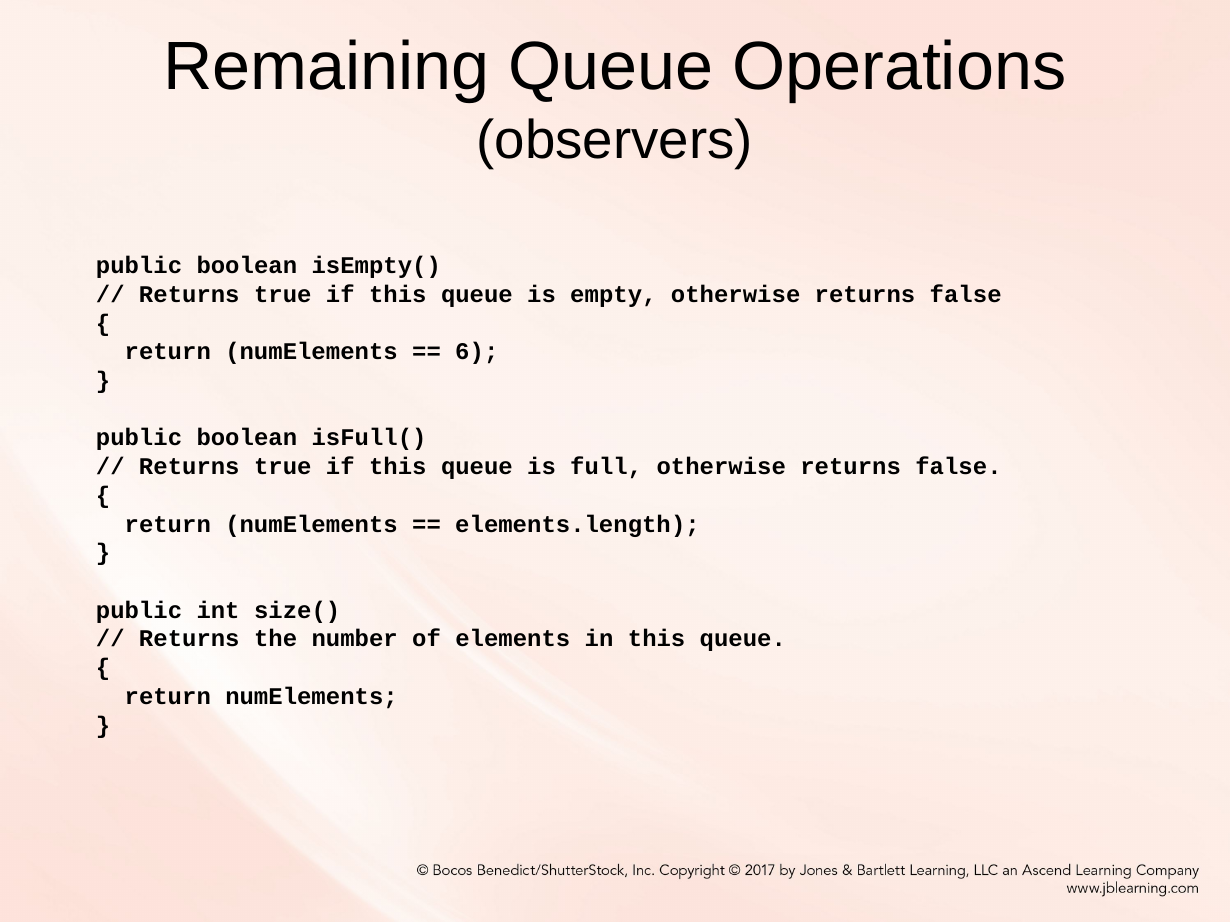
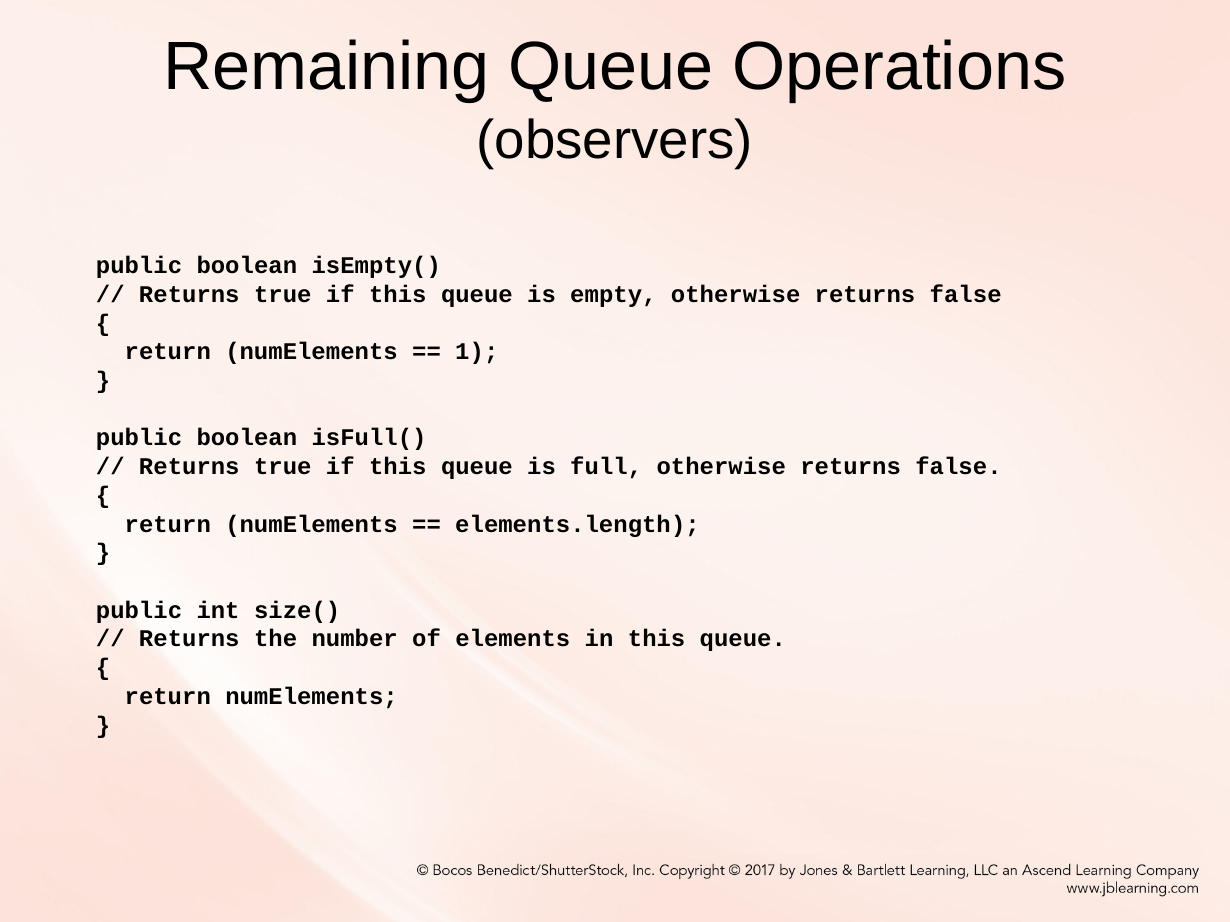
6: 6 -> 1 (477, 352)
